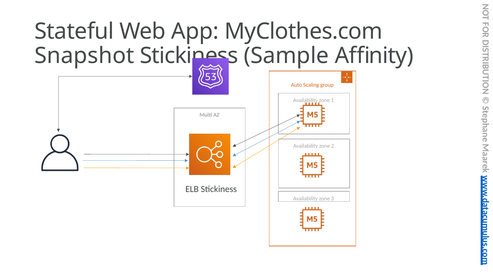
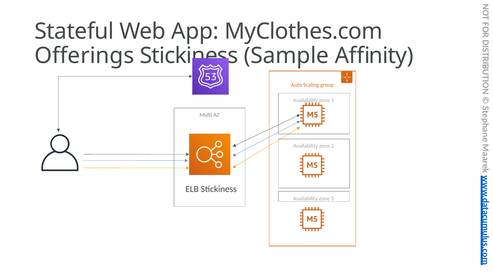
Snapshot: Snapshot -> Offerings (84, 56)
